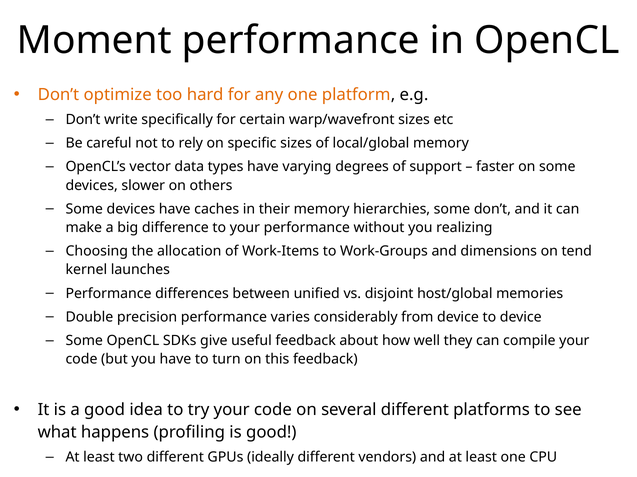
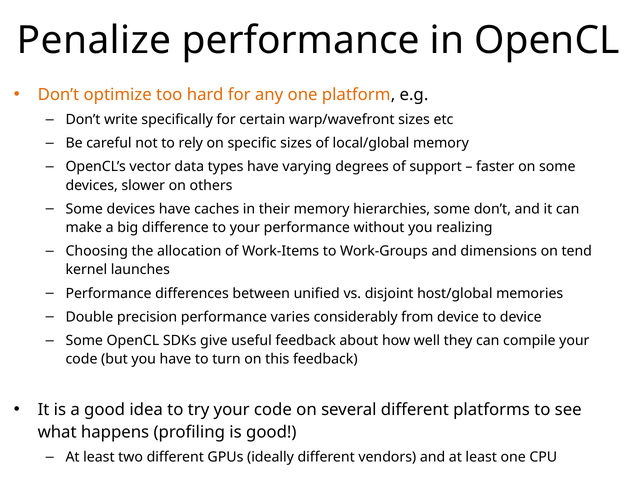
Moment: Moment -> Penalize (94, 41)
